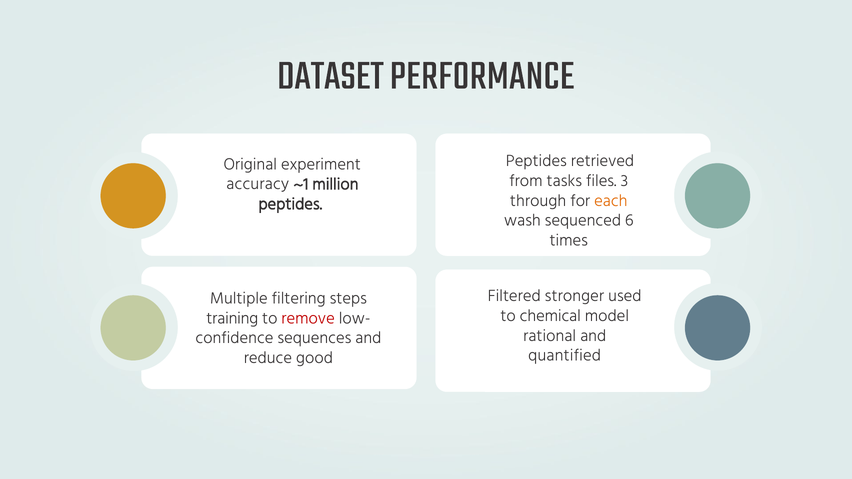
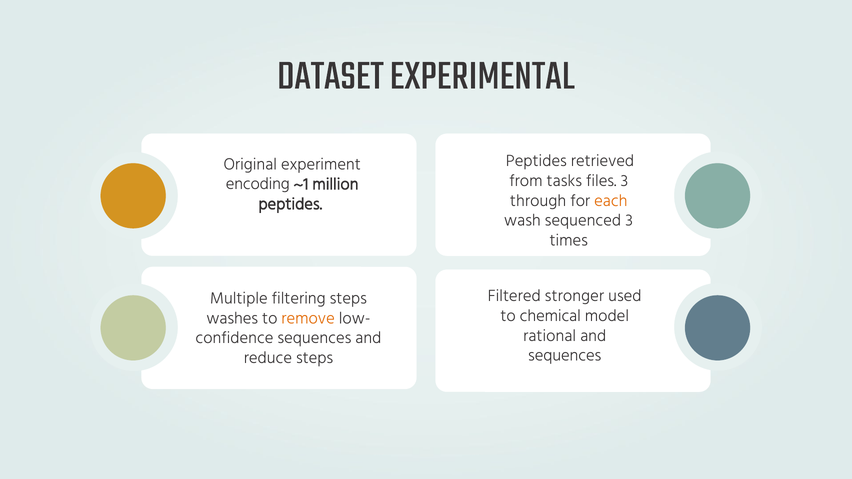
PERFORMANCE: PERFORMANCE -> EXPERIMENTAL (482, 75)
accuracy: accuracy -> encoding (258, 184)
sequenced 6: 6 -> 3 (629, 221)
training: training -> washes (232, 318)
remove colour: red -> orange (308, 318)
quantified: quantified -> sequences (565, 356)
reduce good: good -> steps (315, 358)
